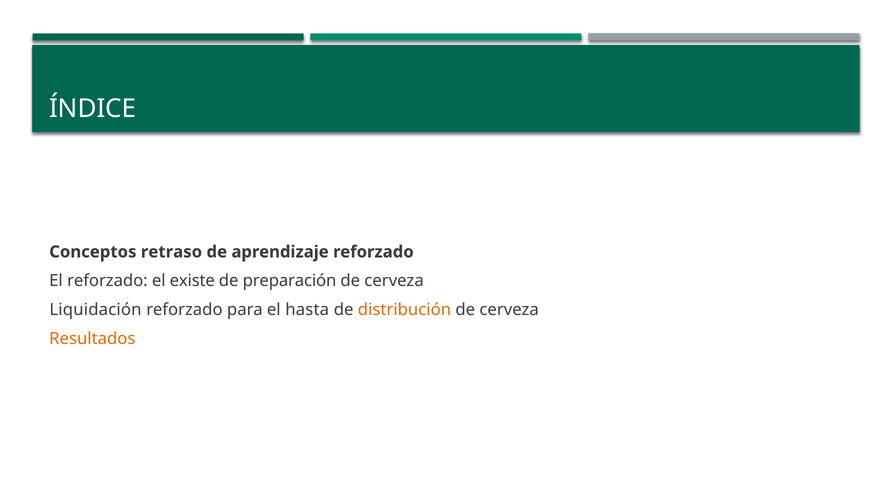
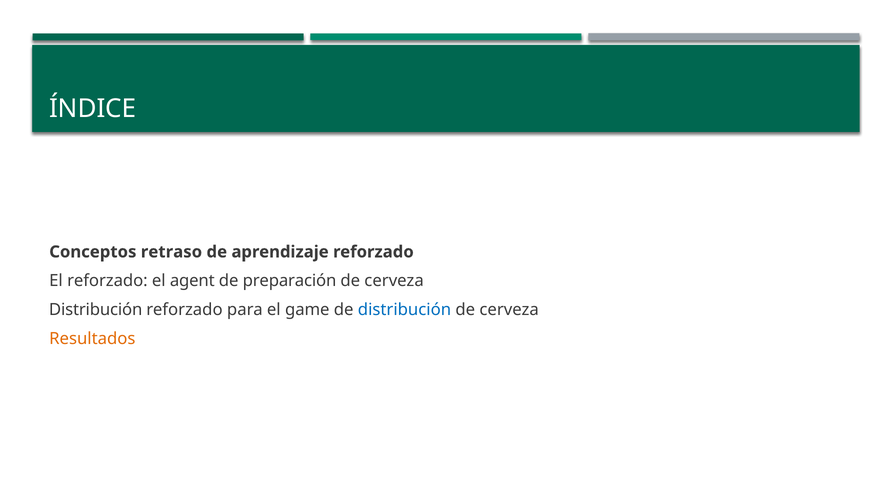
existe: existe -> agent (192, 281)
Liquidación: Liquidación -> Distribución (96, 310)
hasta: hasta -> game (307, 310)
distribución colour: orange -> blue (404, 310)
